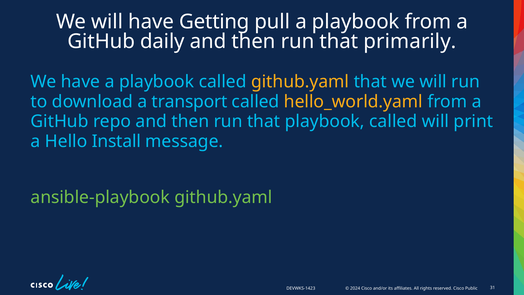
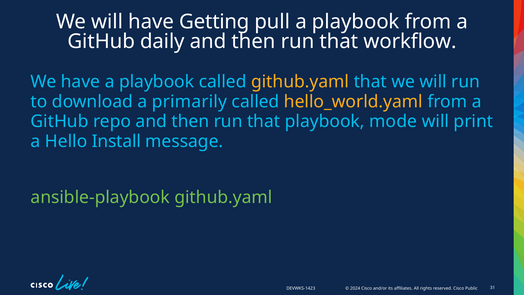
primarily: primarily -> workflow (410, 41)
transport: transport -> primarily (189, 101)
that playbook called: called -> mode (393, 121)
